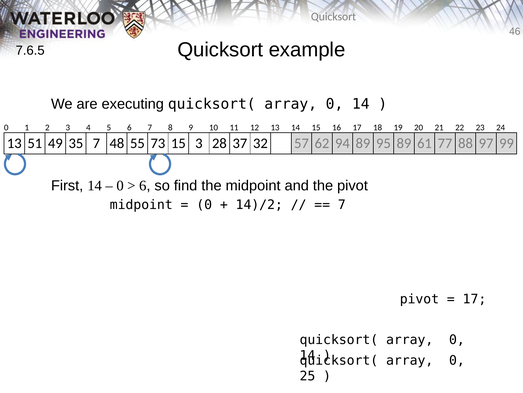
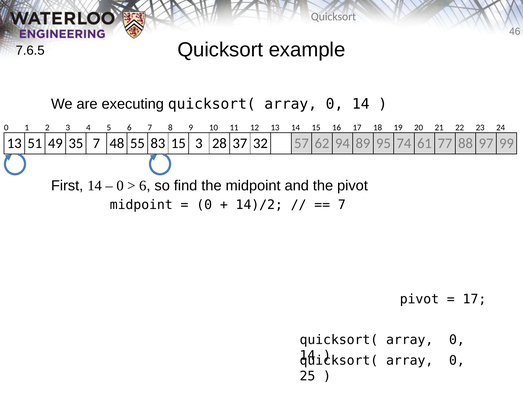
73: 73 -> 83 (158, 143)
95 89: 89 -> 74 (404, 143)
